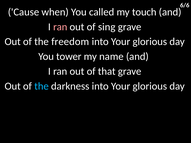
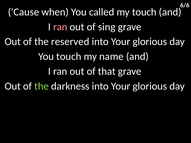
freedom: freedom -> reserved (70, 42)
You tower: tower -> touch (69, 57)
the colour: light blue -> light green (42, 86)
